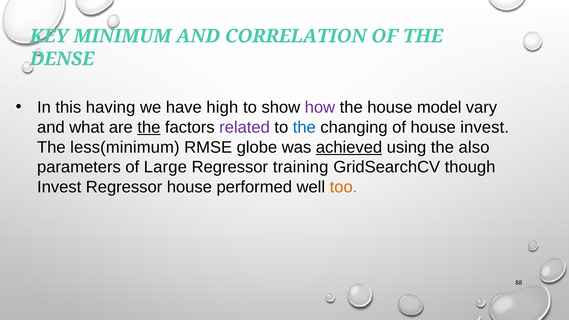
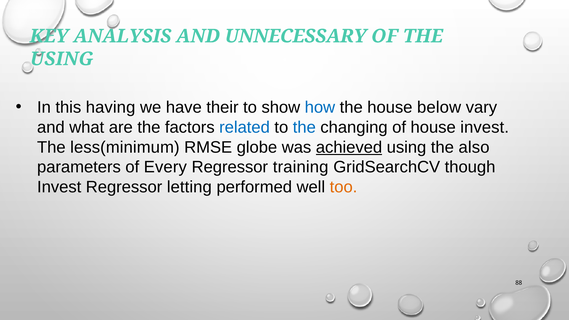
MINIMUM: MINIMUM -> ANALYSIS (122, 36)
CORRELATION: CORRELATION -> UNNECESSARY (296, 36)
DENSE: DENSE -> USING (62, 59)
high: high -> their (222, 107)
how colour: purple -> blue (320, 107)
model: model -> below (439, 107)
the underline: present -> none (149, 127)
related colour: purple -> blue (245, 127)
Large: Large -> Every (165, 167)
Regressor house: house -> letting (189, 187)
